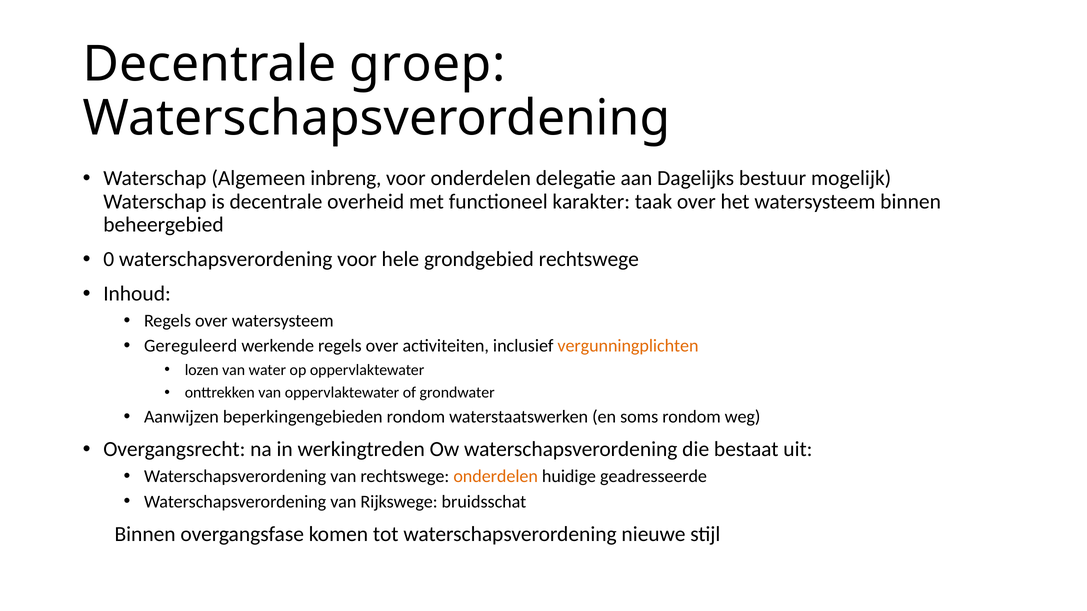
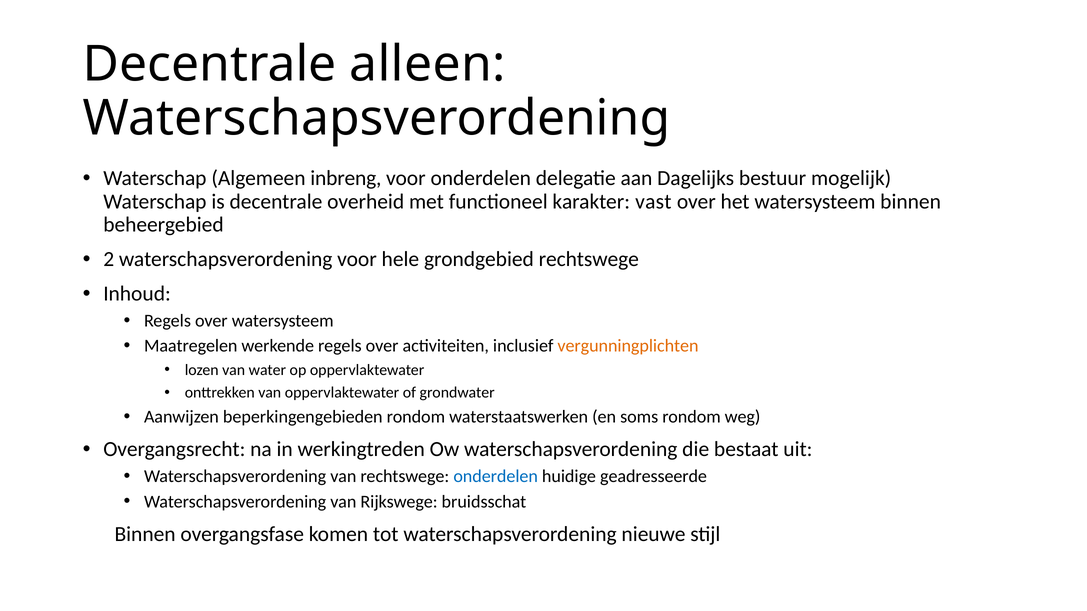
groep: groep -> alleen (428, 64)
taak: taak -> vast (653, 202)
0: 0 -> 2 (109, 259)
Gereguleerd: Gereguleerd -> Maatregelen (191, 346)
onderdelen colour: orange -> blue (496, 477)
